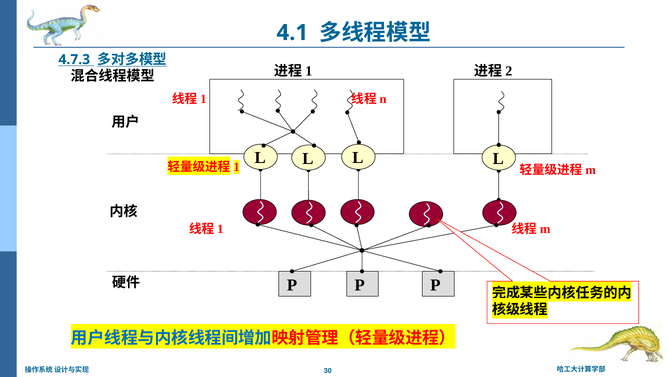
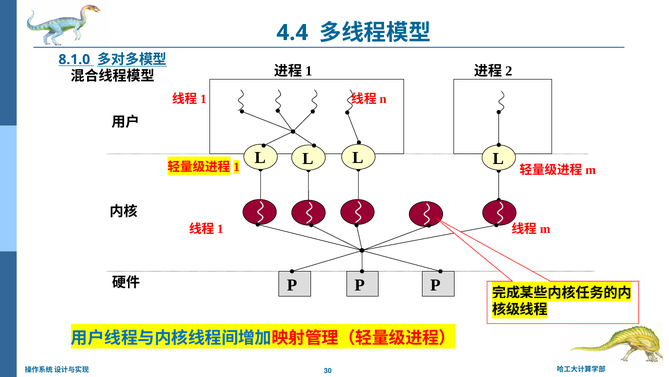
4.1: 4.1 -> 4.4 (292, 33)
4.7.3: 4.7.3 -> 8.1.0 (74, 59)
